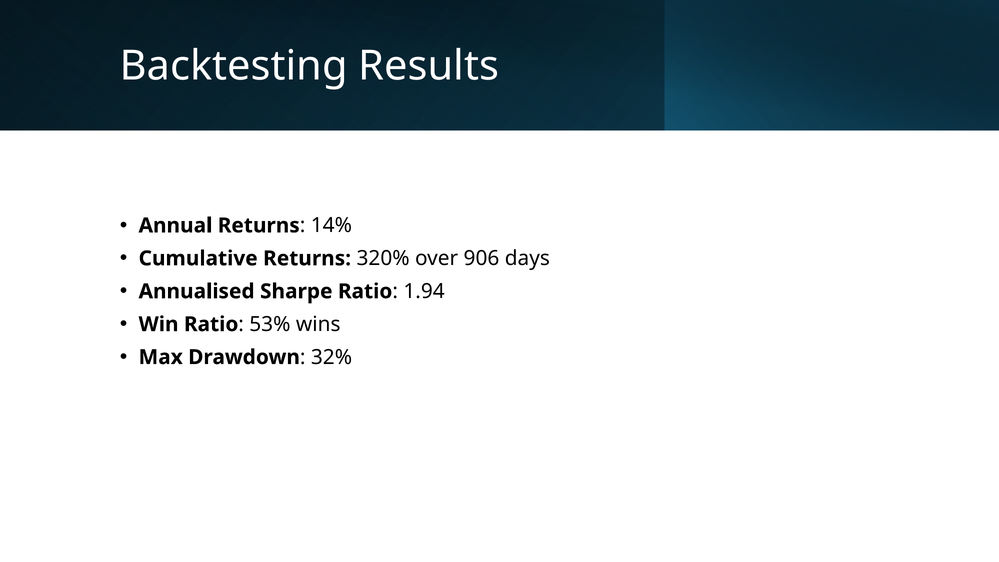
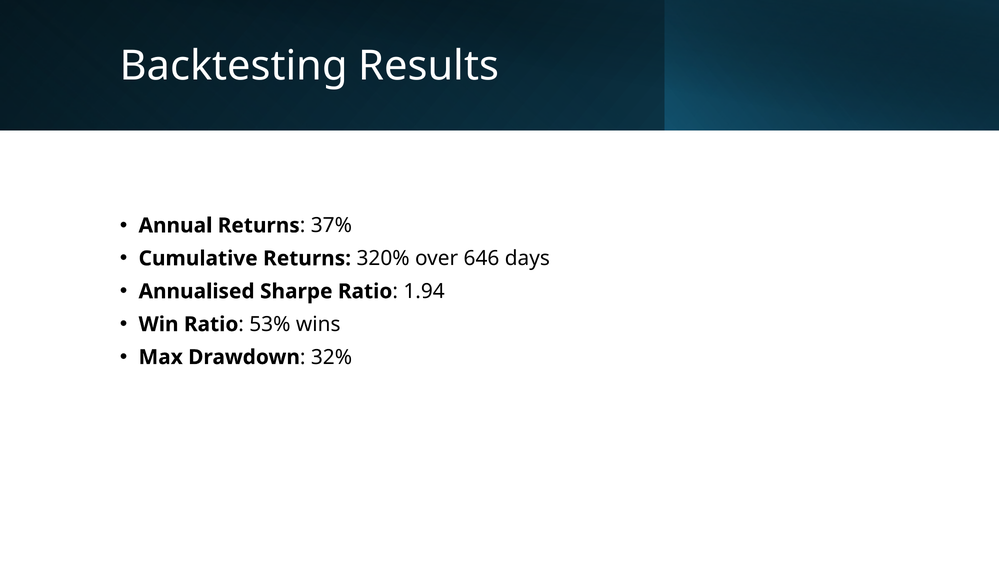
14%: 14% -> 37% (331, 226)
906: 906 -> 646 (482, 258)
